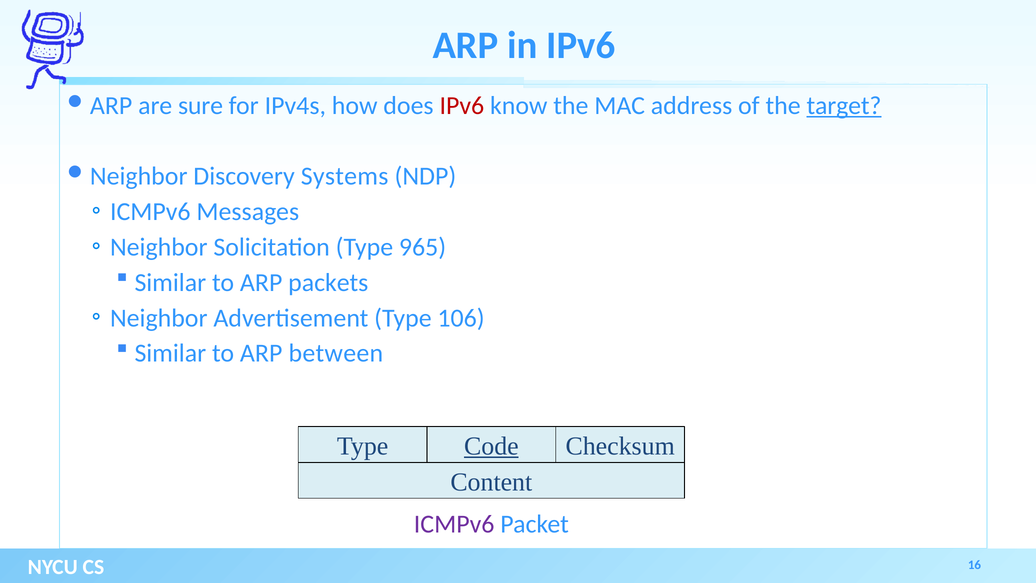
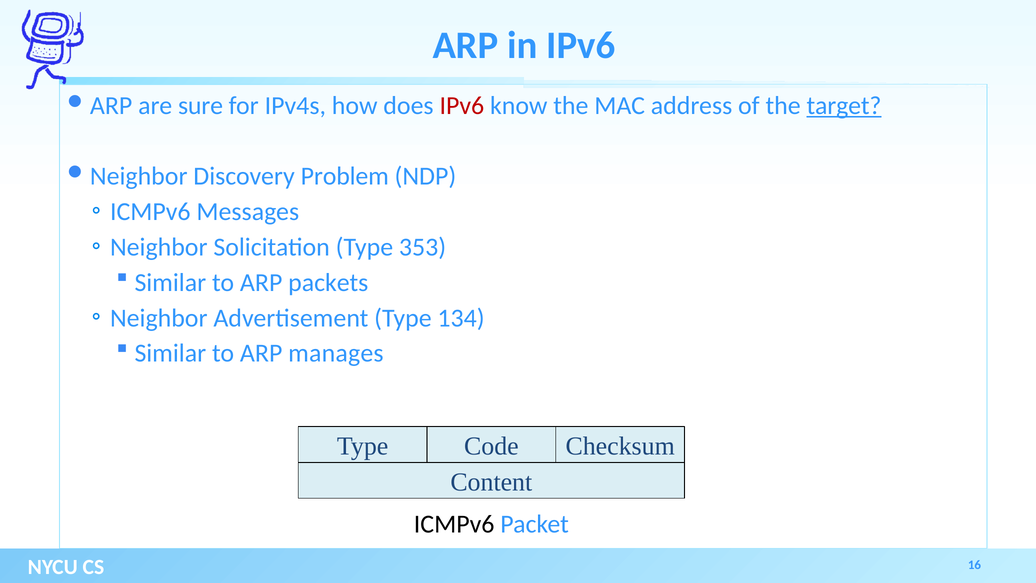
Systems: Systems -> Problem (345, 176)
965: 965 -> 353 (423, 247)
106: 106 -> 134 (461, 318)
between: between -> manages (336, 353)
Code underline: present -> none (491, 446)
ICMPv6 colour: purple -> black (454, 524)
